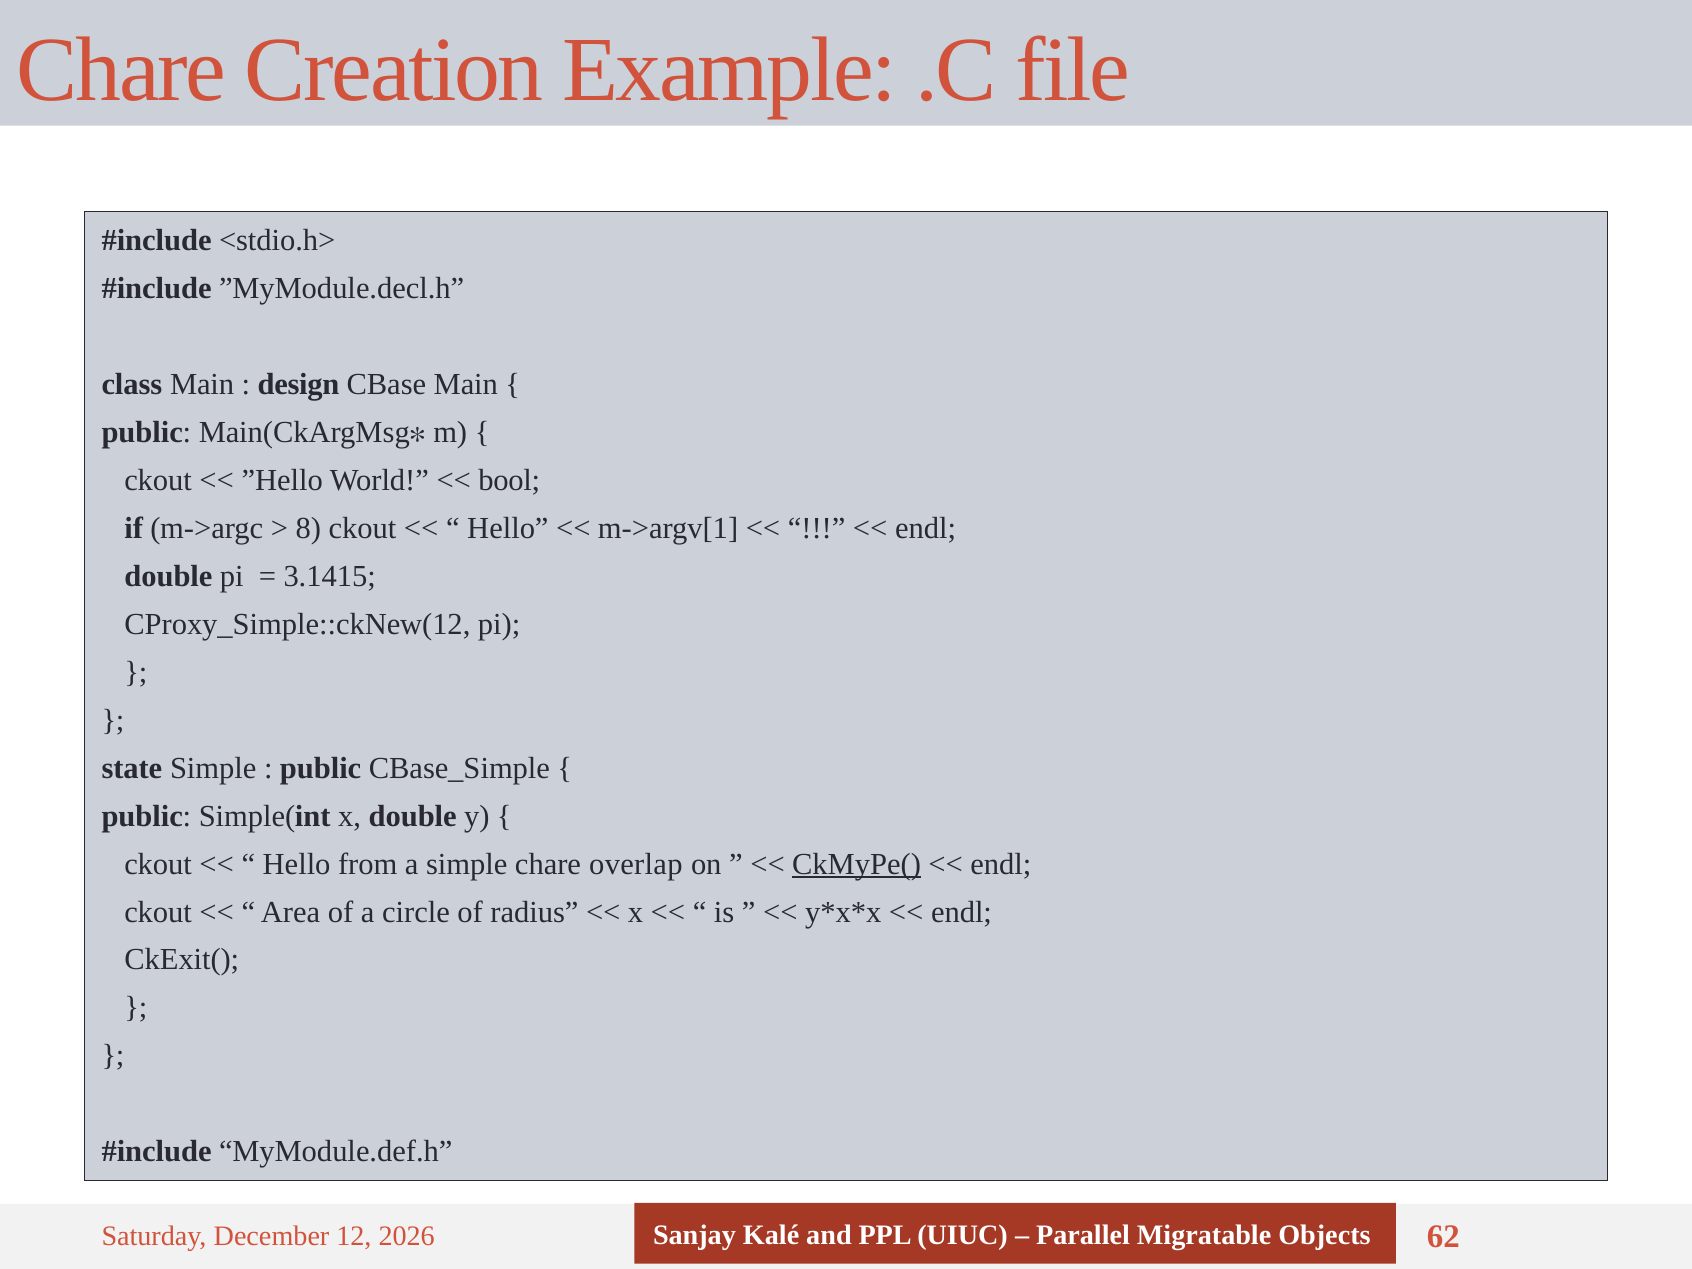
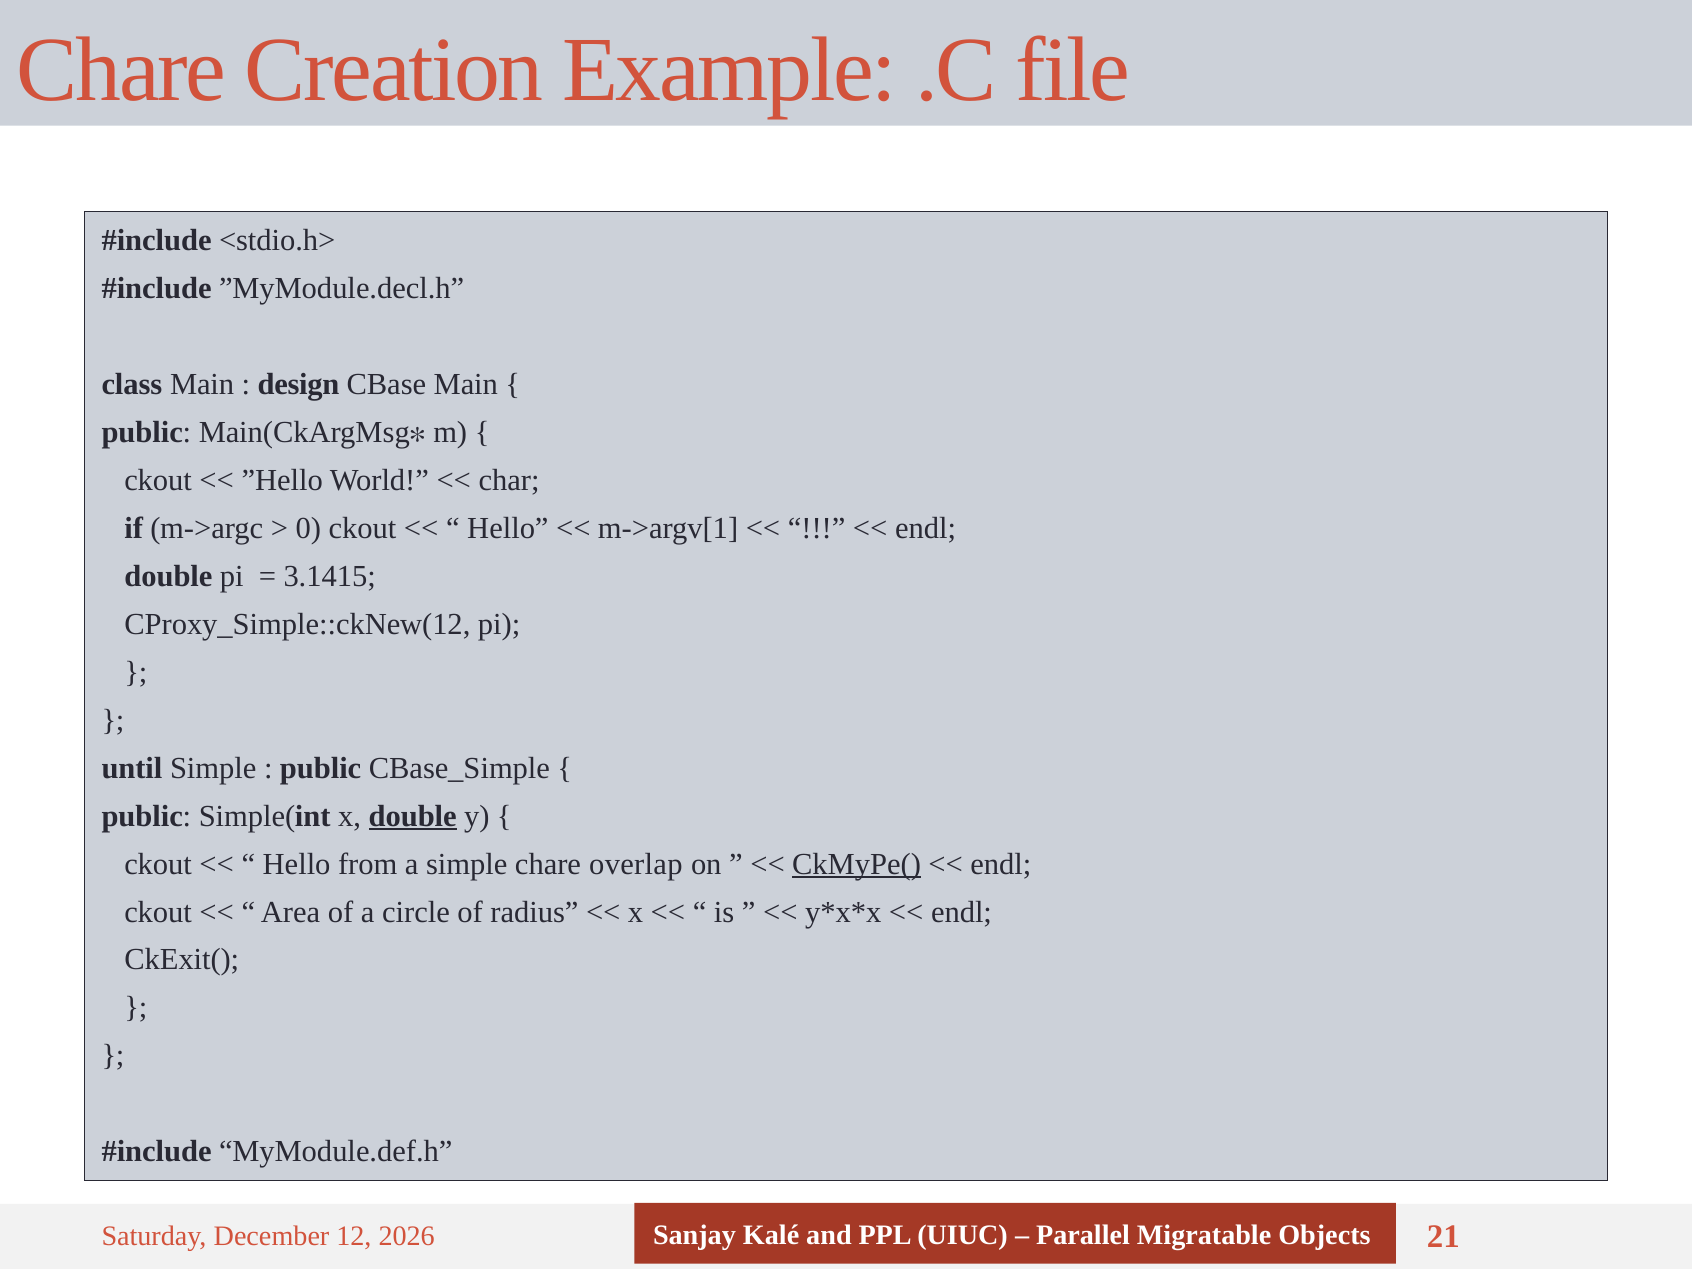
bool: bool -> char (509, 480)
8: 8 -> 0 (308, 528)
state: state -> until (132, 768)
double underline: none -> present (413, 816)
62: 62 -> 21 (1443, 1237)
